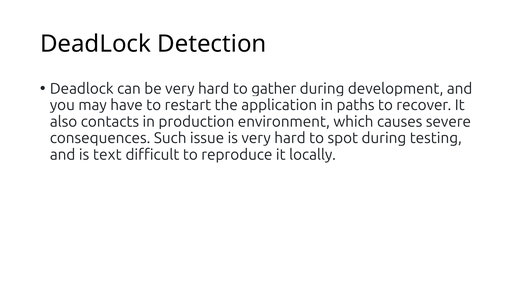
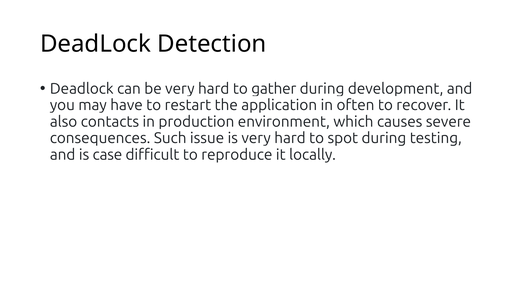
paths: paths -> often (355, 105)
text: text -> case (107, 155)
